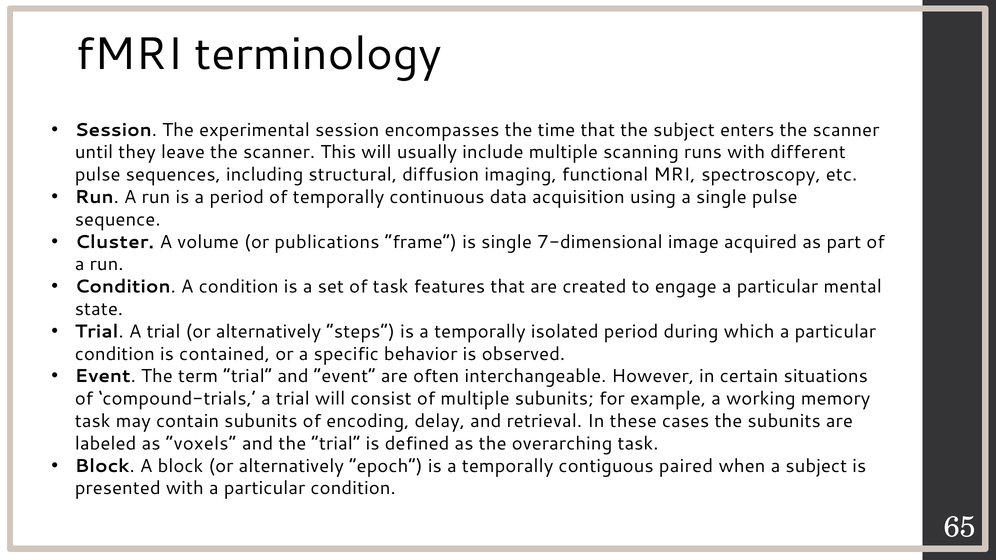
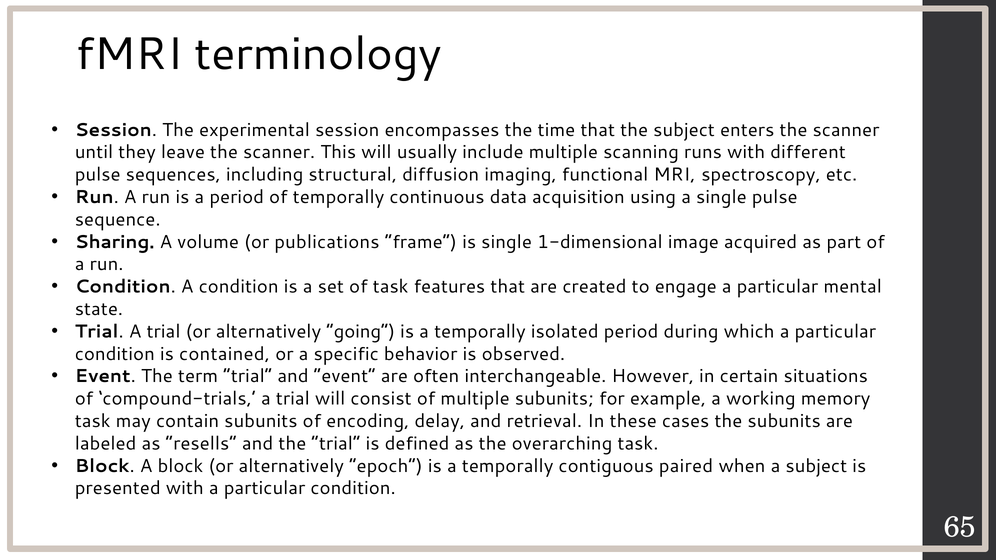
Cluster: Cluster -> Sharing (115, 242)
7-dimensional: 7-dimensional -> 1-dimensional (600, 242)
steps: steps -> going (361, 332)
voxels: voxels -> resells (201, 444)
